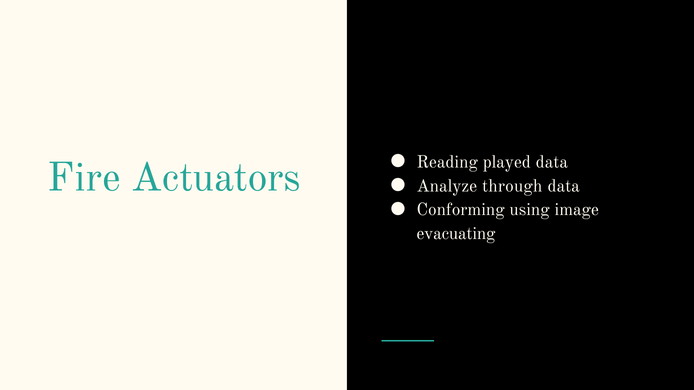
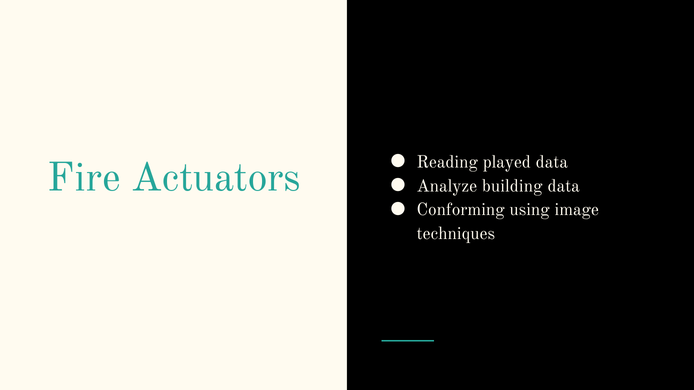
through: through -> building (512, 186)
evacuating: evacuating -> techniques (456, 234)
